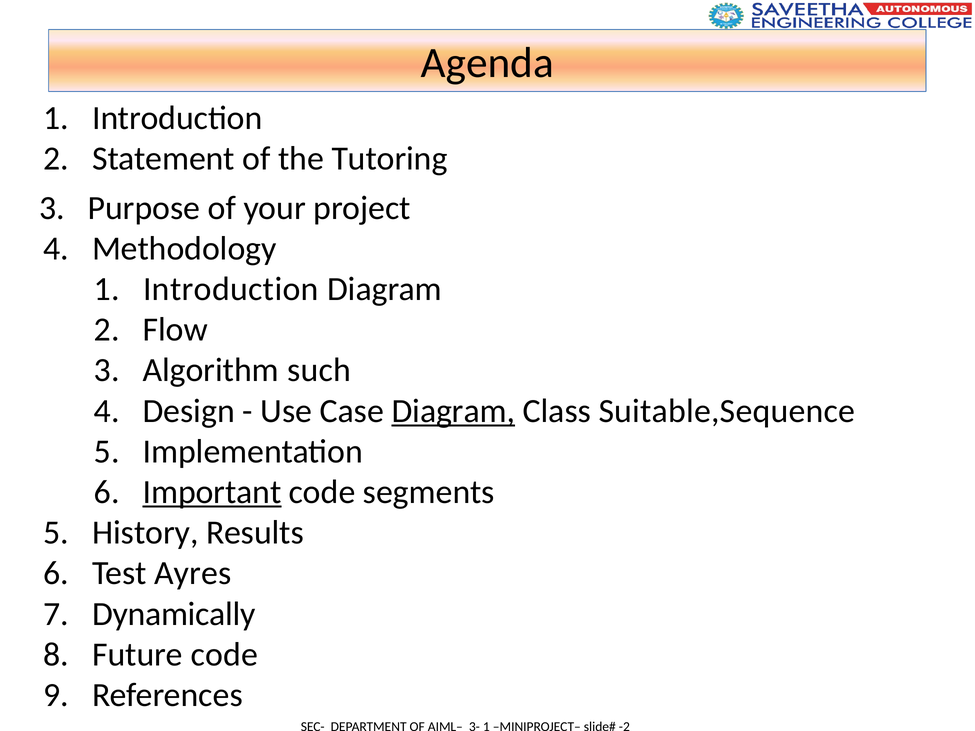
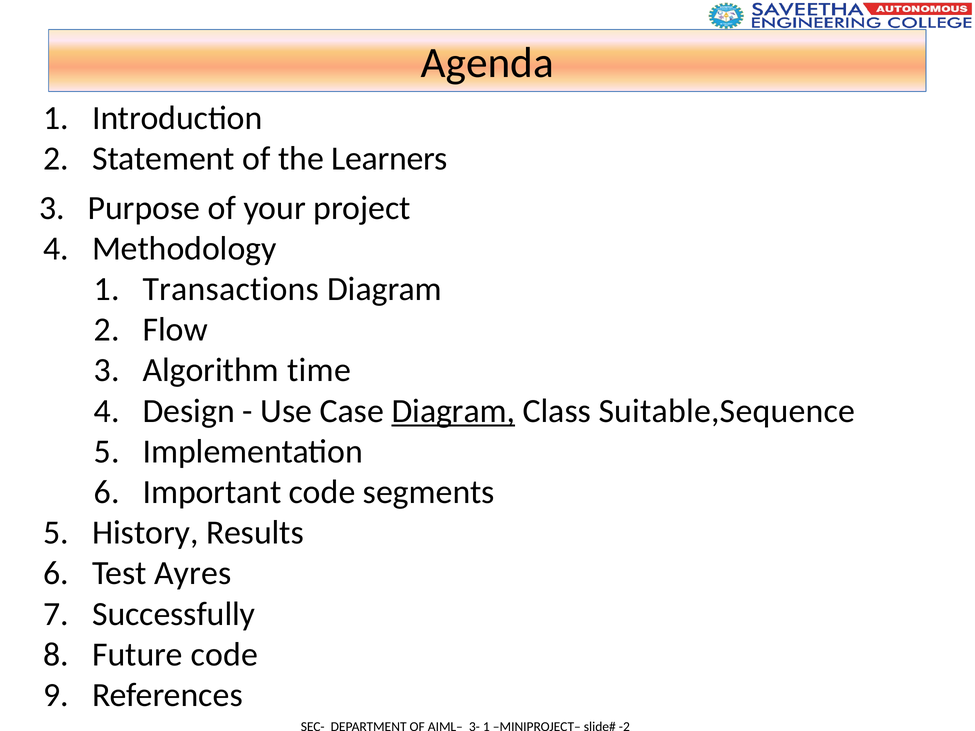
Tutoring: Tutoring -> Learners (390, 159)
Introduction: Introduction -> Transactions (231, 289)
such: such -> time (319, 370)
Important underline: present -> none (212, 492)
Dynamically: Dynamically -> Successfully (174, 614)
